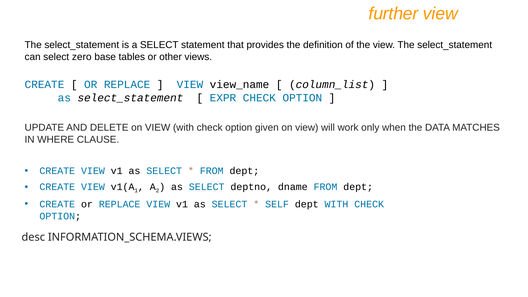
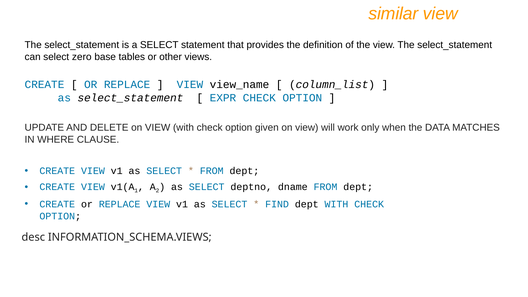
further: further -> similar (394, 14)
SELF: SELF -> FIND (277, 204)
